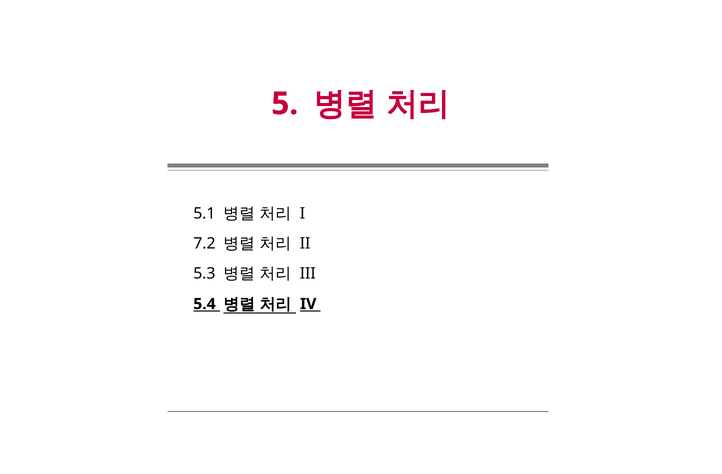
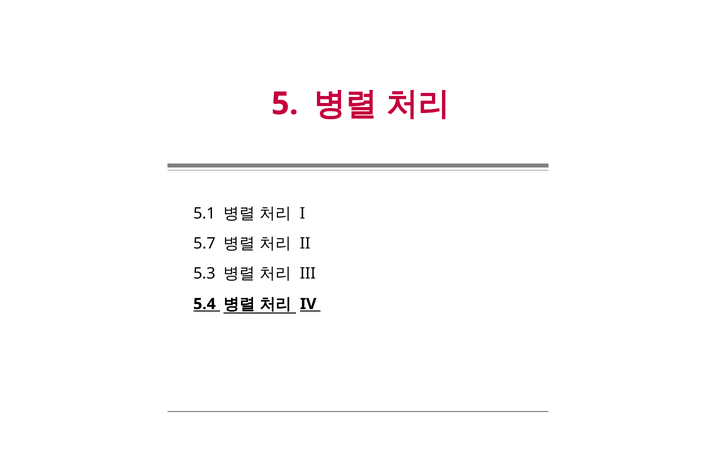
7.2: 7.2 -> 5.7 (204, 244)
